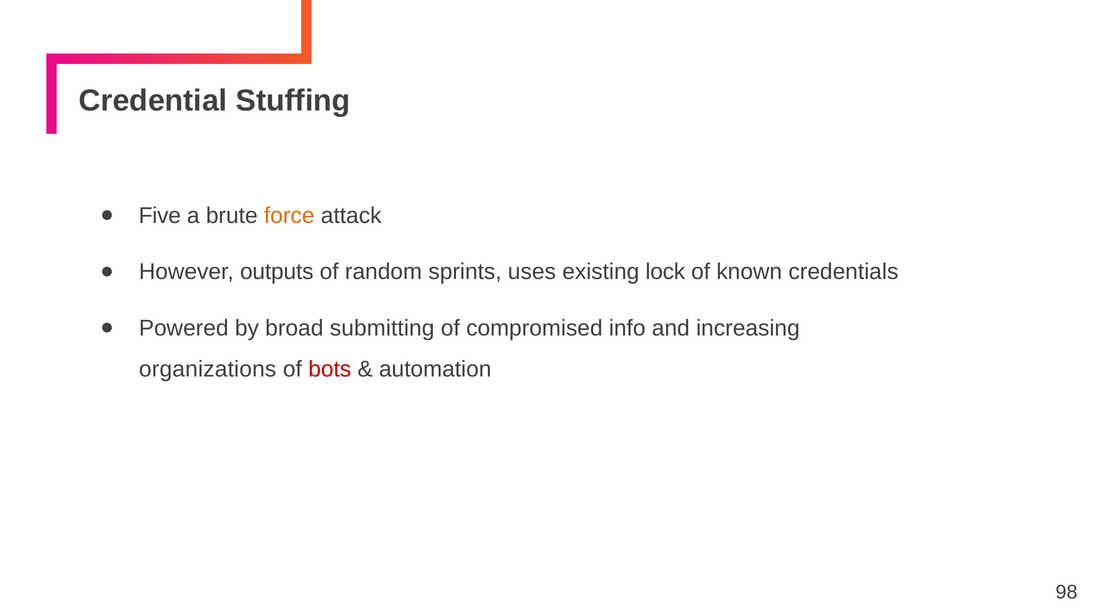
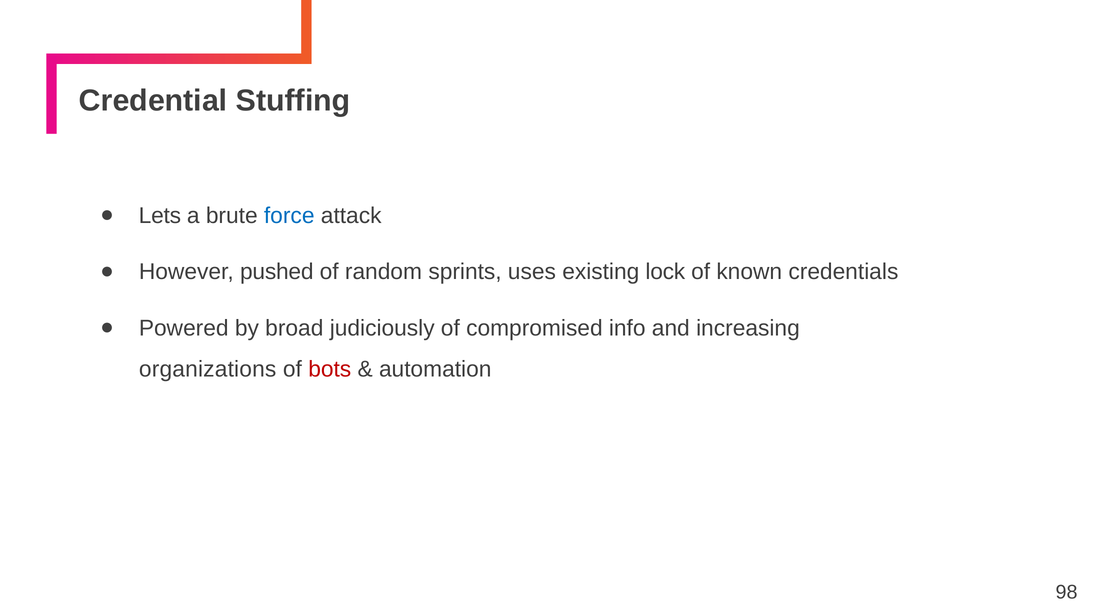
Five: Five -> Lets (160, 216)
force colour: orange -> blue (289, 216)
outputs: outputs -> pushed (277, 272)
submitting: submitting -> judiciously (382, 328)
